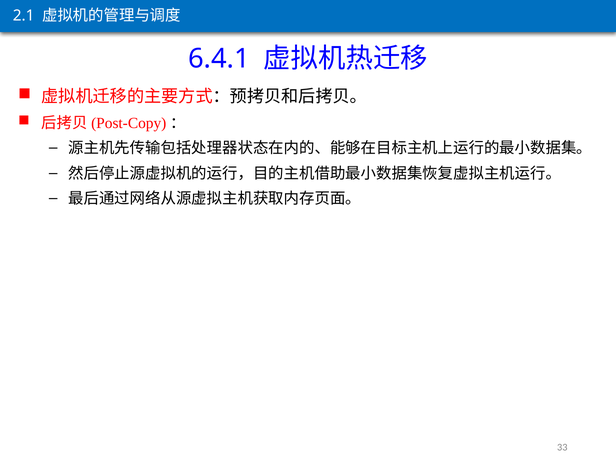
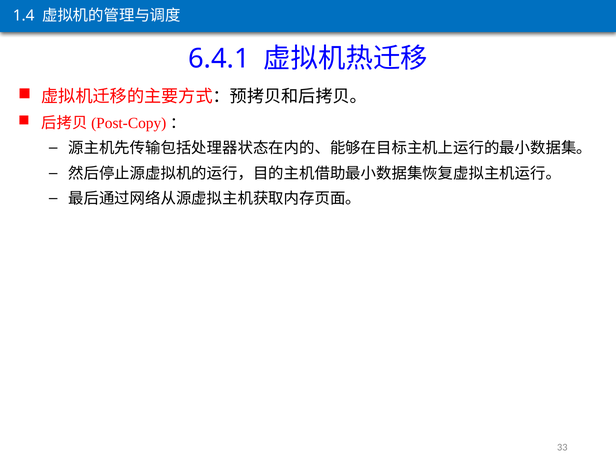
2.1: 2.1 -> 1.4 (24, 16)
